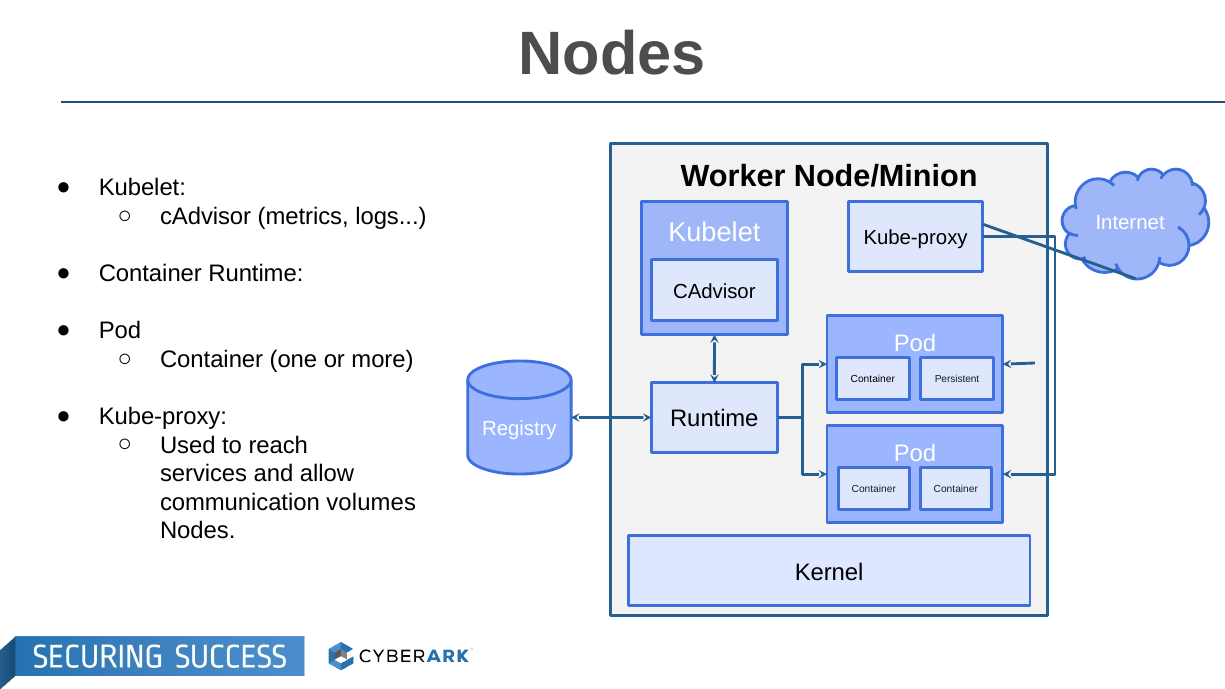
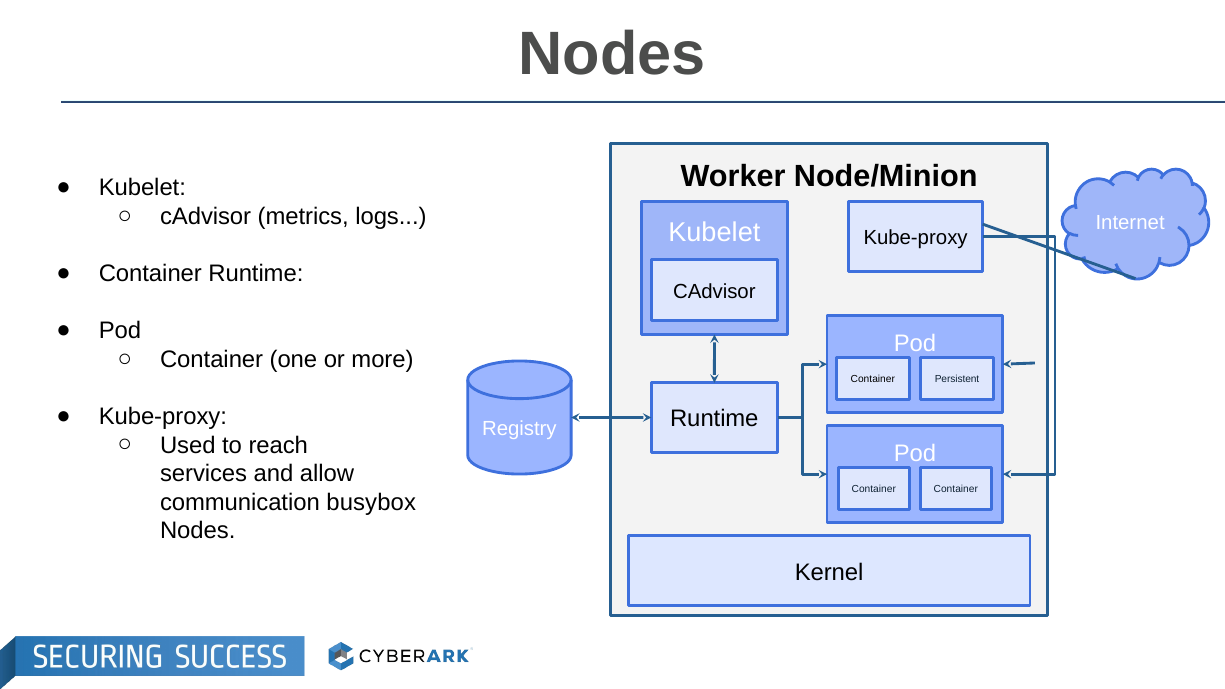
volumes: volumes -> busybox (371, 502)
